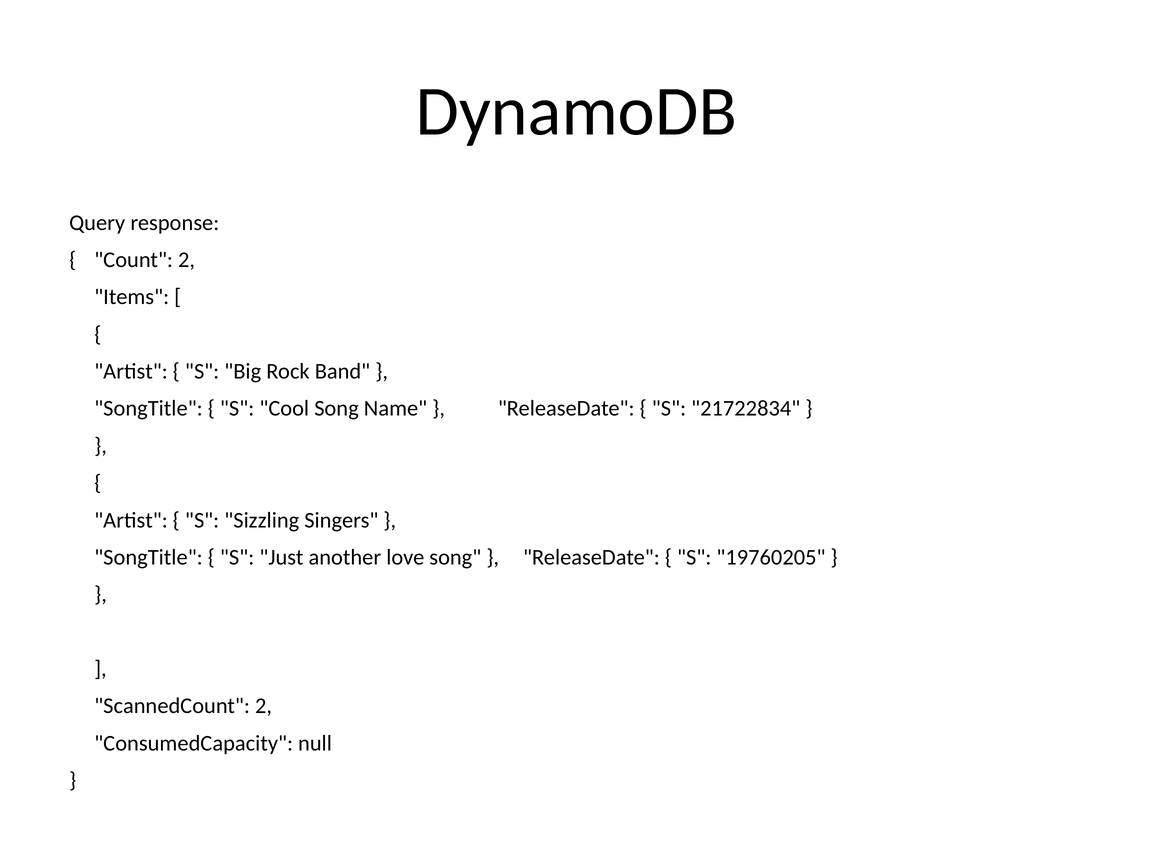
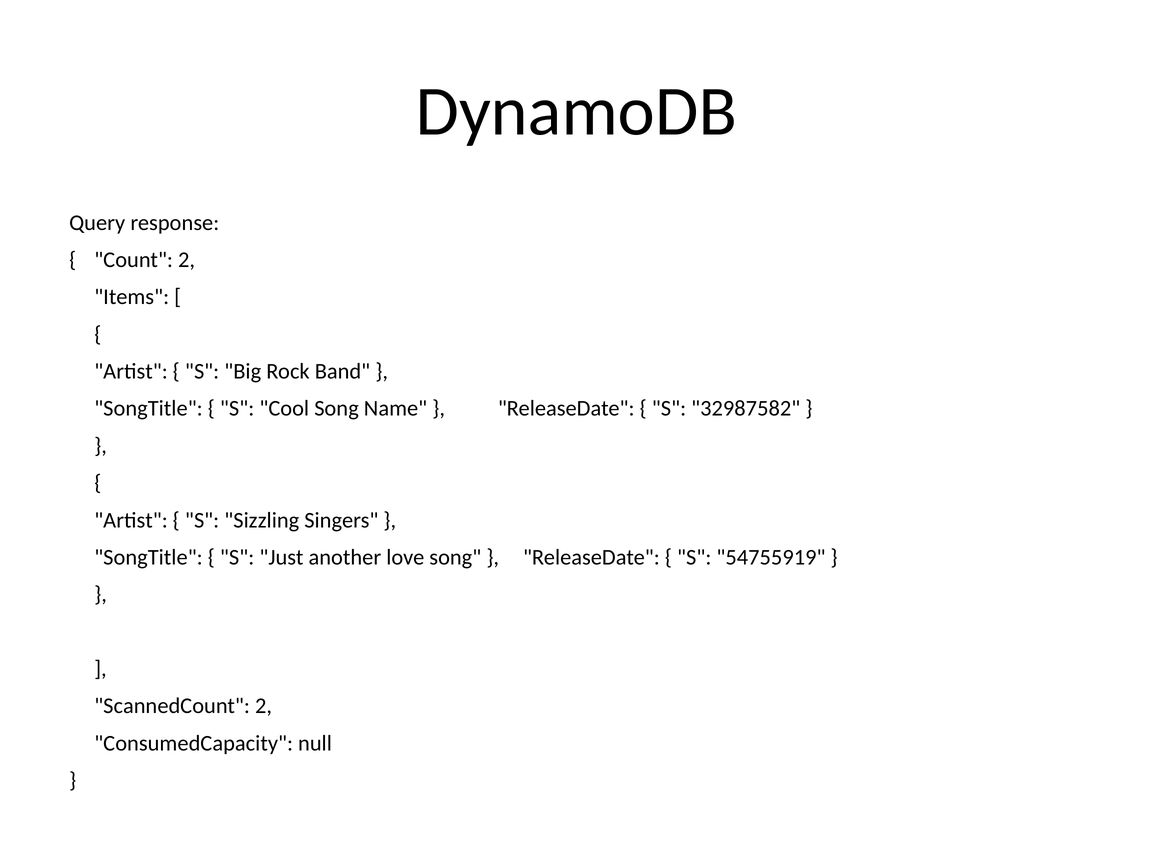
21722834: 21722834 -> 32987582 (746, 408)
19760205: 19760205 -> 54755919 (771, 557)
